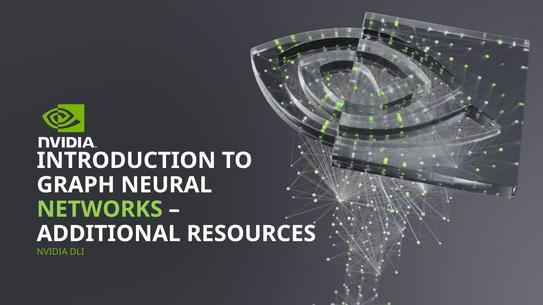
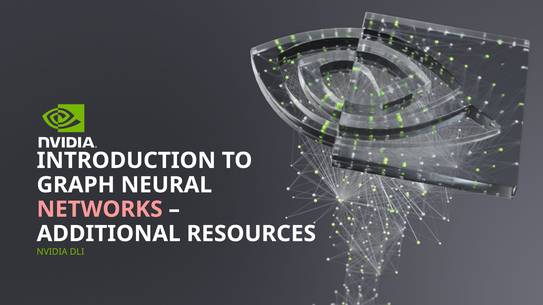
NETWORKS colour: light green -> pink (100, 210)
